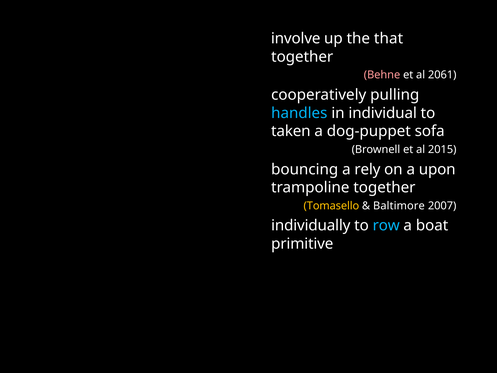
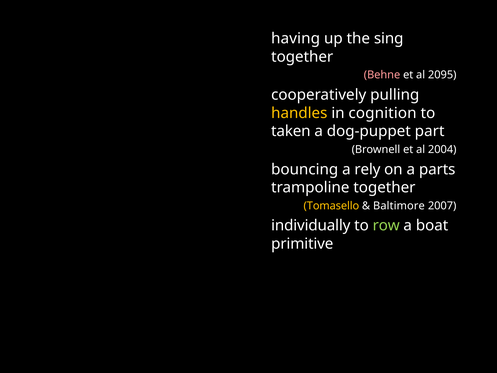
involve: involve -> having (296, 39)
that: that -> sing (389, 39)
2061: 2061 -> 2095 (442, 75)
handles colour: light blue -> yellow (299, 113)
individual: individual -> cognition (383, 113)
sofa: sofa -> part (430, 131)
2015: 2015 -> 2004 (442, 149)
upon: upon -> parts (437, 169)
row colour: light blue -> light green (386, 225)
